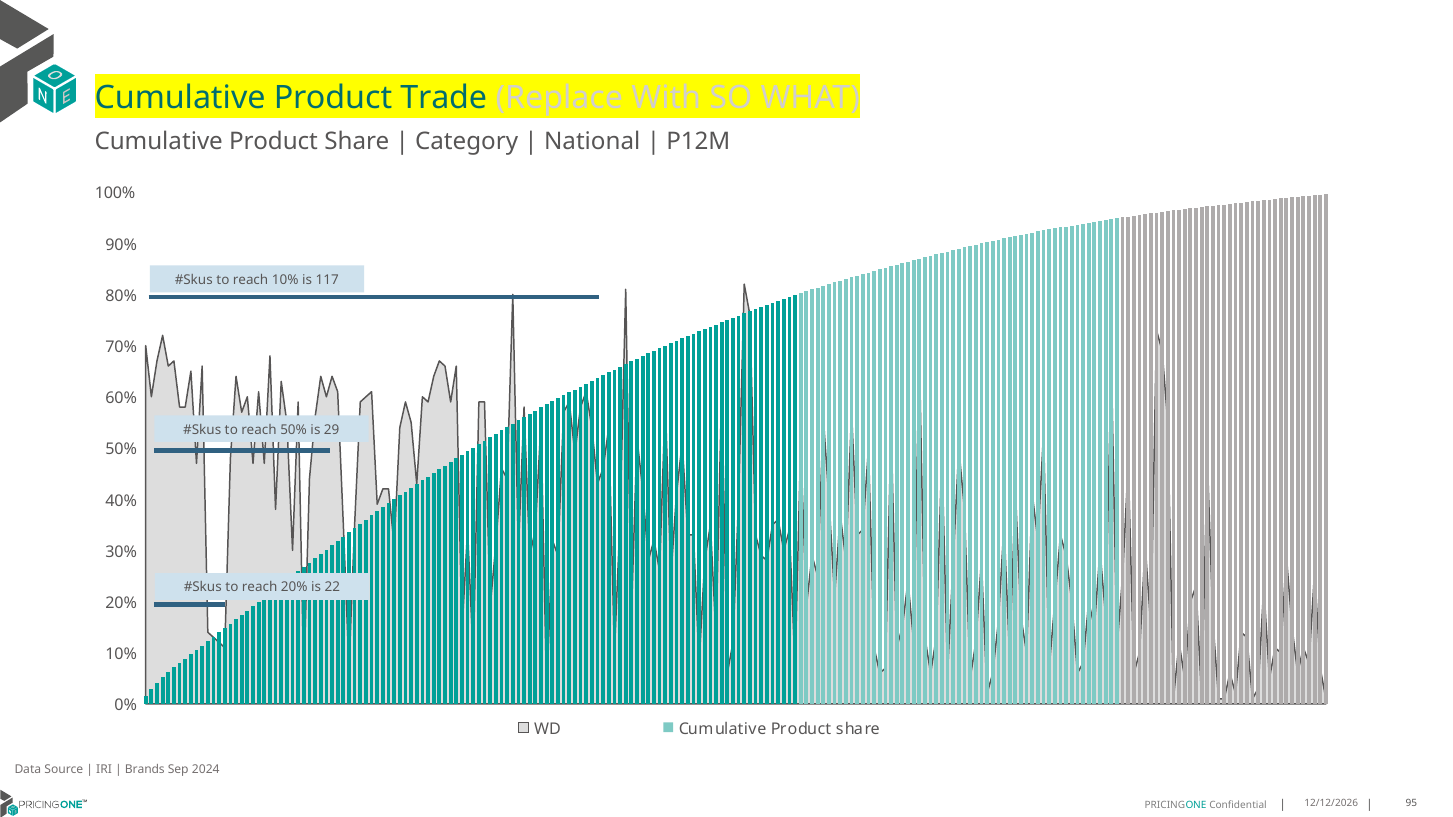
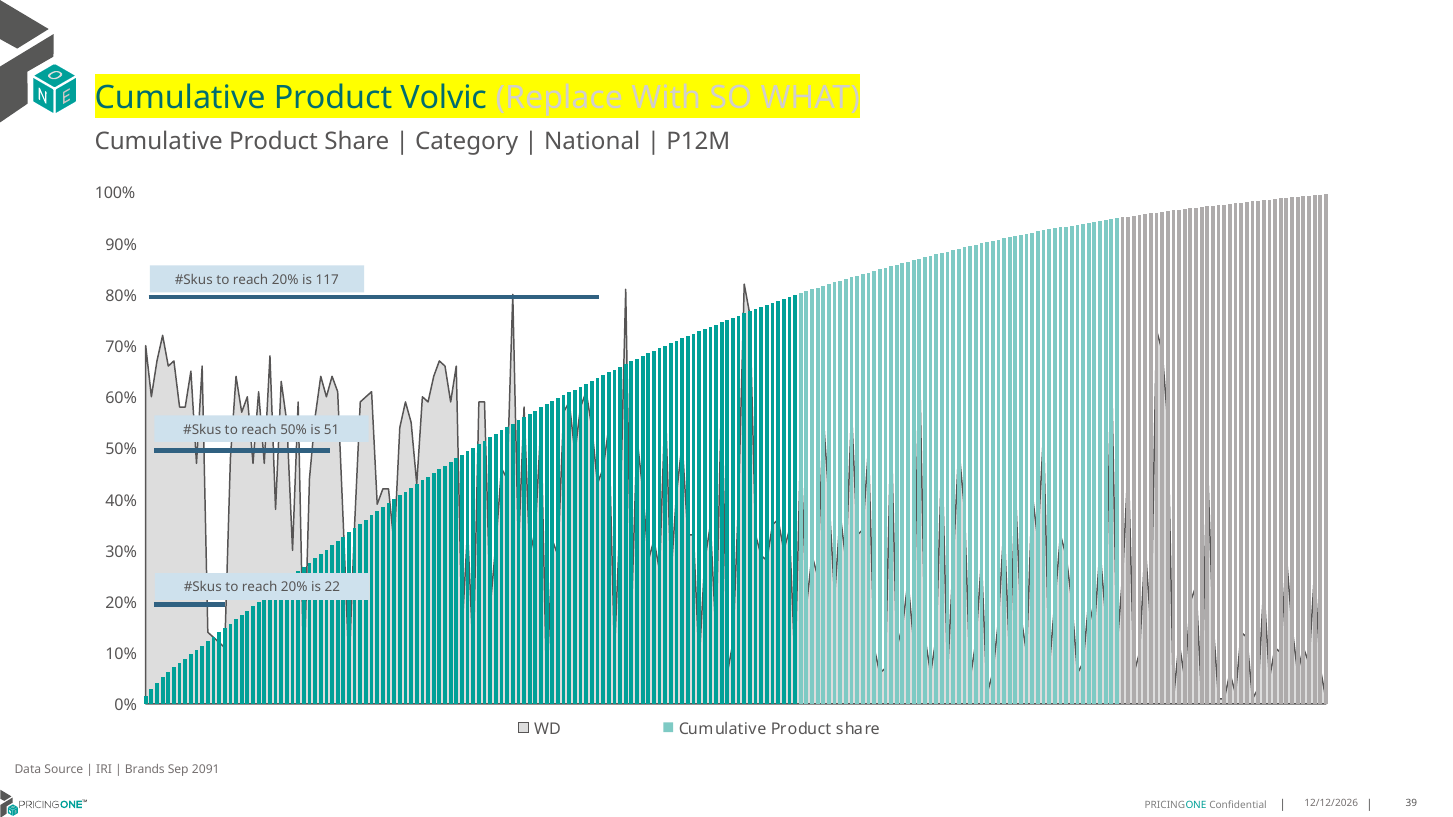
Trade: Trade -> Volvic (444, 98)
10%: 10% -> 20% (285, 280)
29: 29 -> 51 (332, 430)
2024: 2024 -> 2091 (206, 770)
95: 95 -> 39 (1411, 804)
